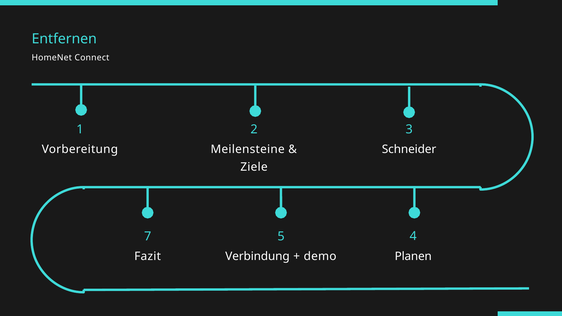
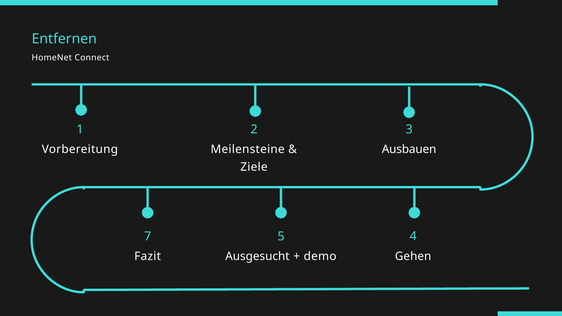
Schneider: Schneider -> Ausbauen (409, 149)
Verbindung: Verbindung -> Ausgesucht (257, 256)
Planen: Planen -> Gehen (413, 256)
